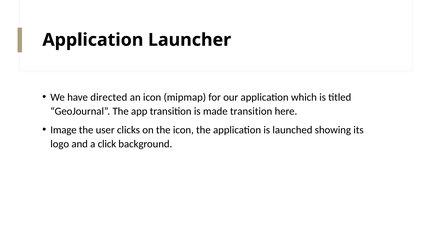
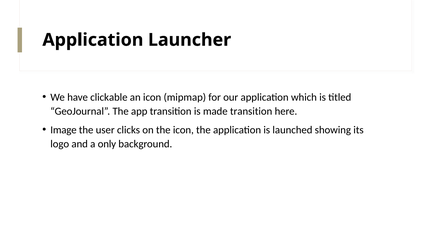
directed: directed -> clickable (109, 97)
click: click -> only (107, 144)
